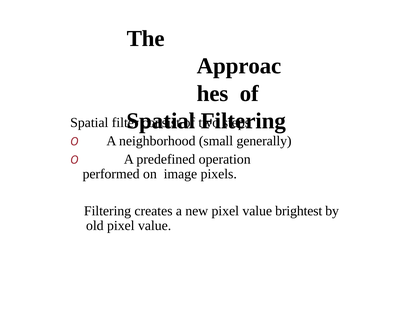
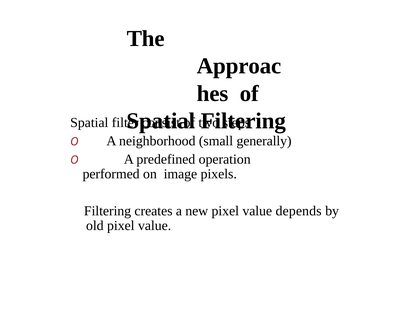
brightest: brightest -> depends (299, 211)
